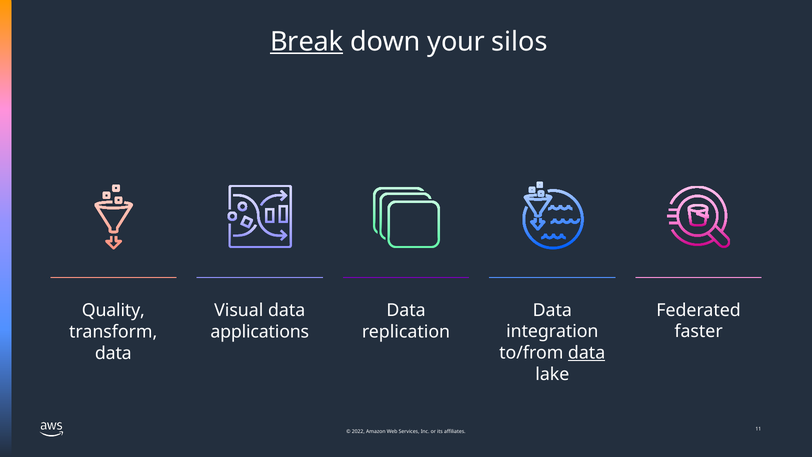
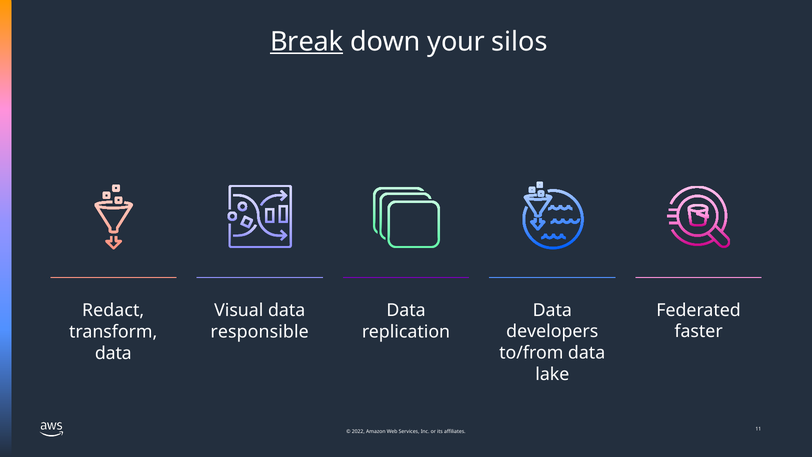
Quality: Quality -> Redact (113, 310)
integration: integration -> developers (552, 331)
applications: applications -> responsible (260, 332)
data underline: present -> none (587, 353)
